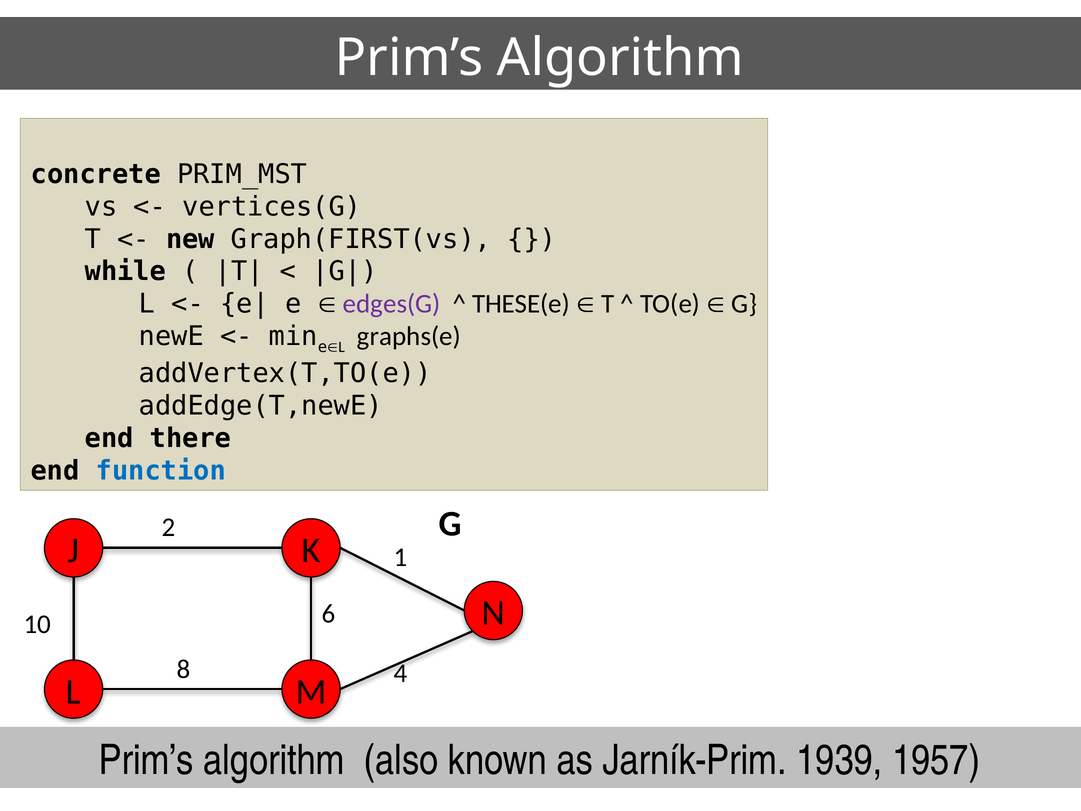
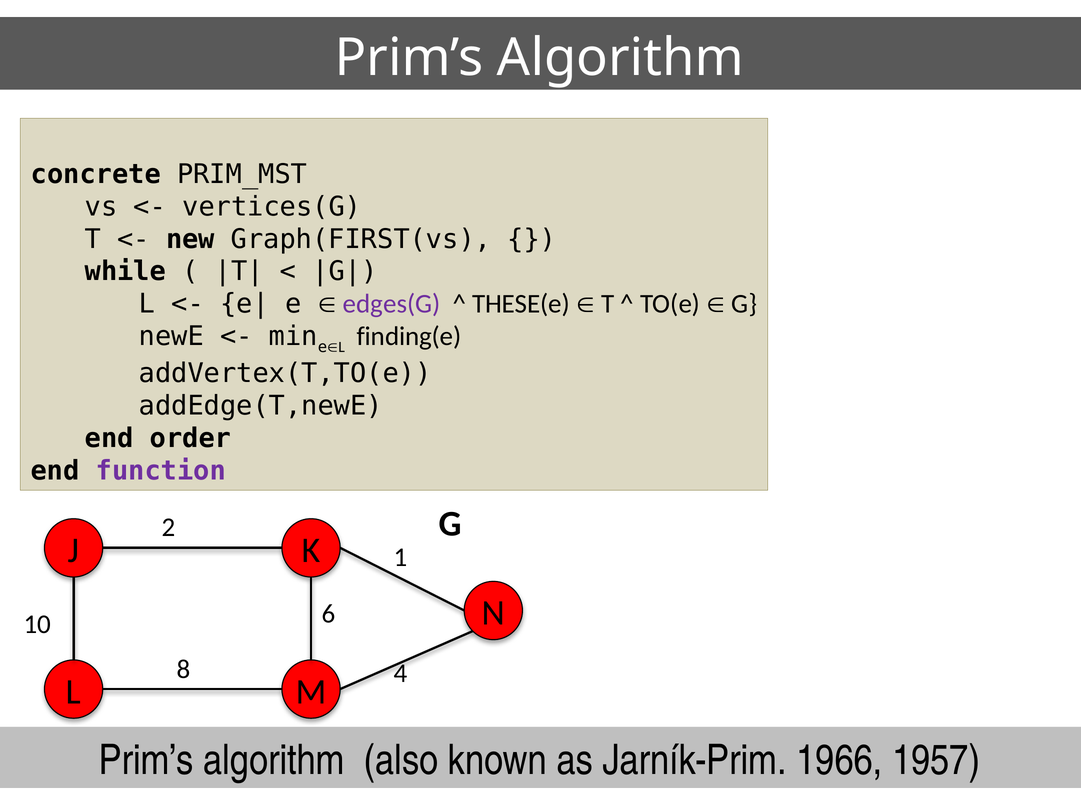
graphs(e: graphs(e -> finding(e (409, 336)
there: there -> order (190, 438)
function colour: blue -> purple (161, 470)
1939: 1939 -> 1966 (839, 760)
